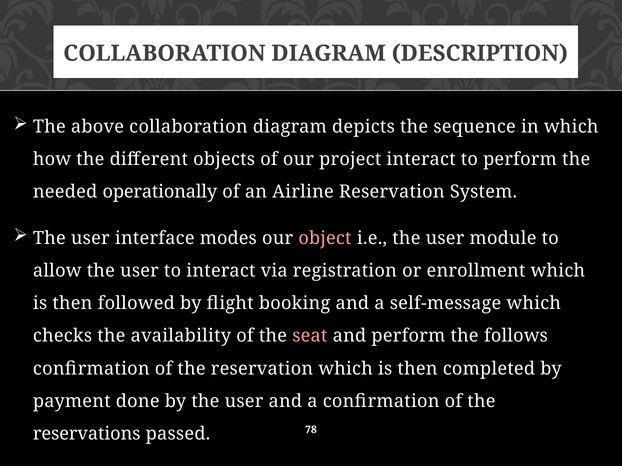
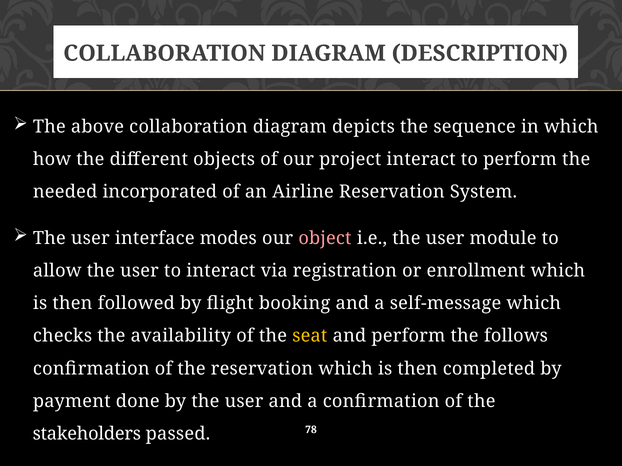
operationally: operationally -> incorporated (160, 192)
seat colour: pink -> yellow (310, 336)
reservations: reservations -> stakeholders (87, 434)
